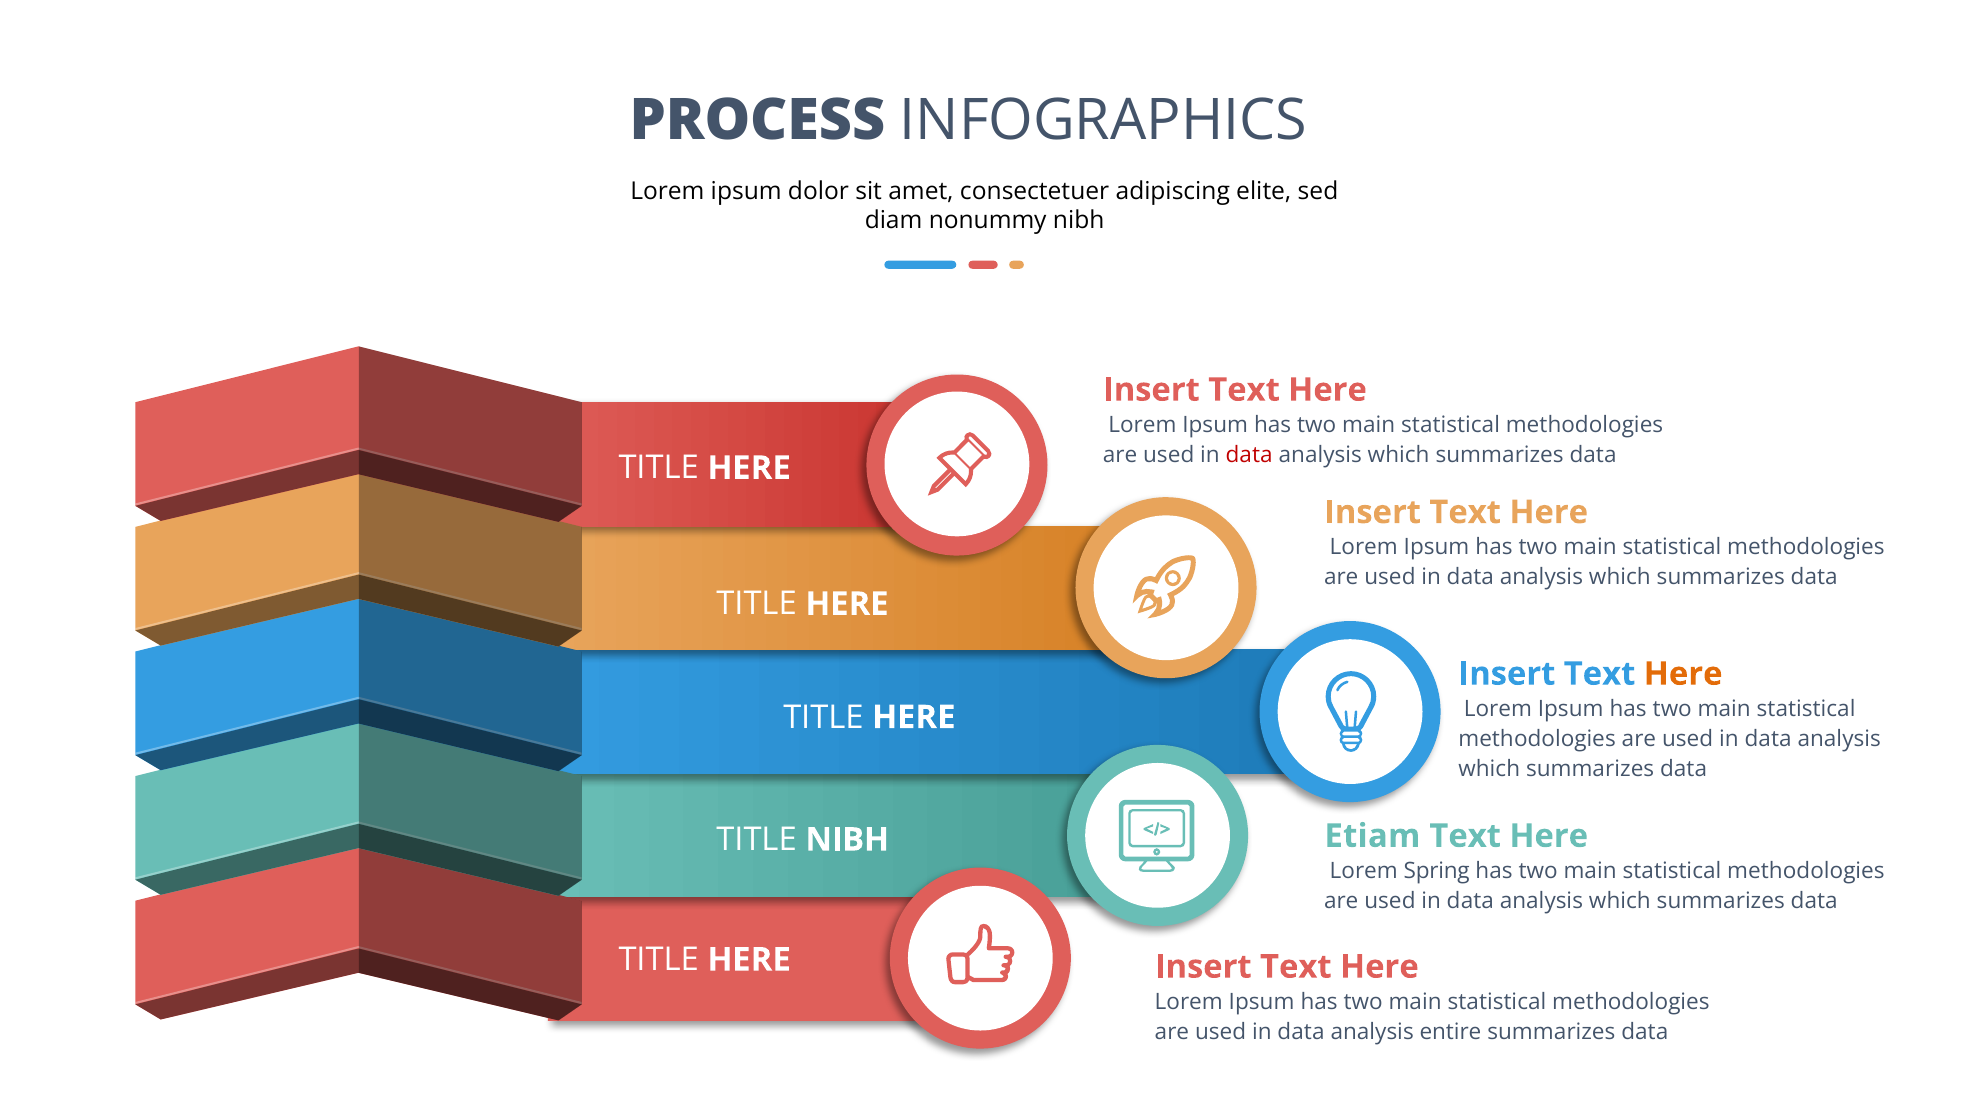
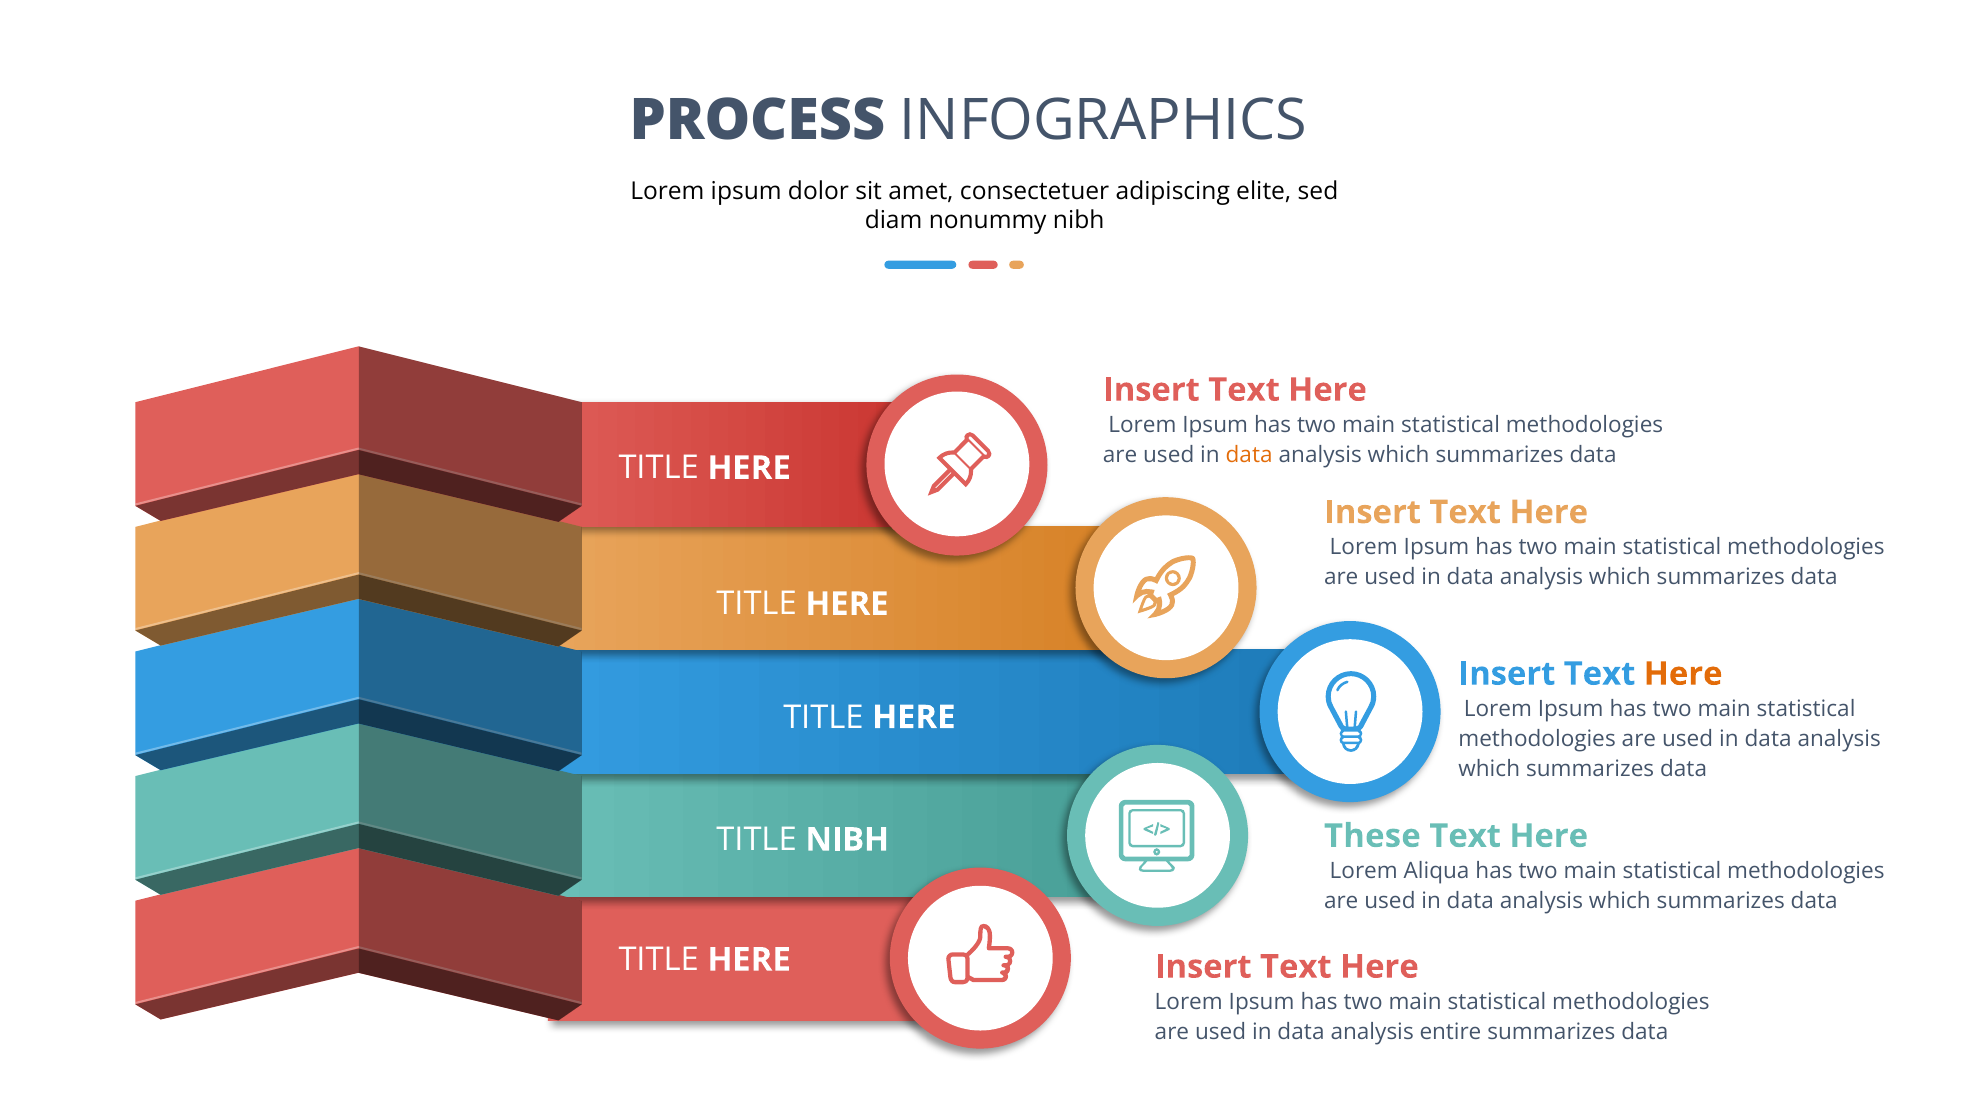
data colour: red -> orange (1249, 455)
Etiam: Etiam -> These (1372, 836)
Spring: Spring -> Aliqua (1437, 871)
